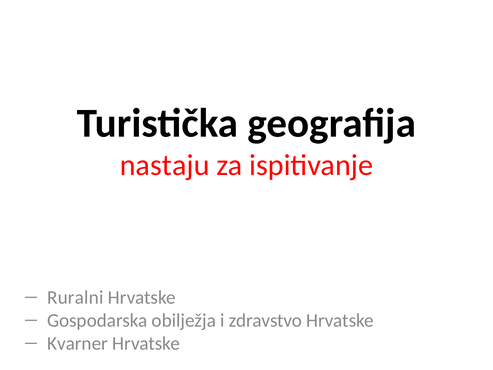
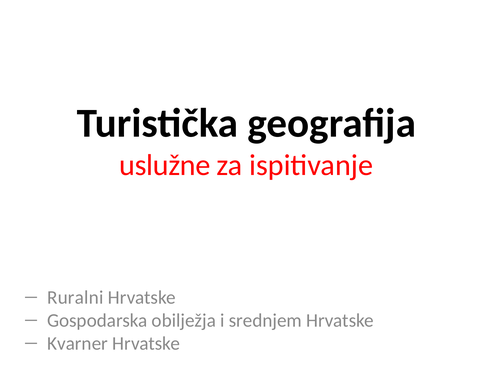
nastaju: nastaju -> uslužne (165, 165)
zdravstvo: zdravstvo -> srednjem (265, 320)
